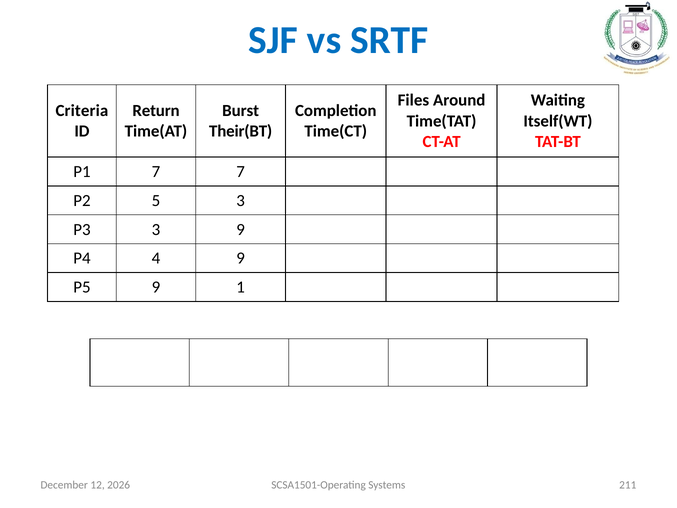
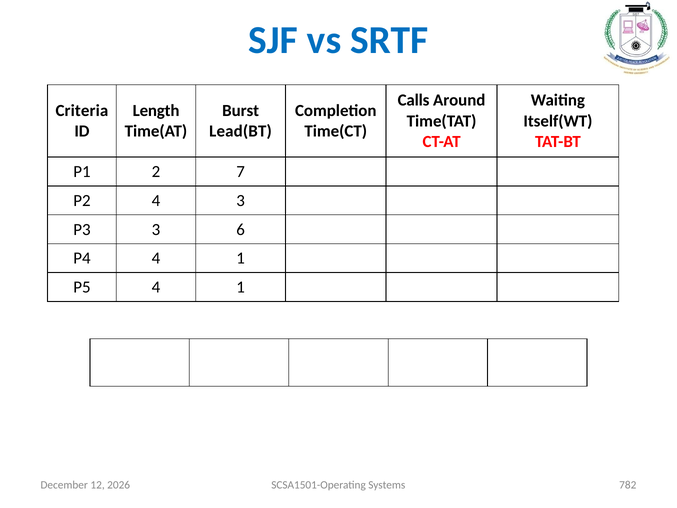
Files: Files -> Calls (414, 100)
Return: Return -> Length (156, 111)
Their(BT: Their(BT -> Lead(BT (241, 131)
P1 7: 7 -> 2 (156, 172)
P2 5: 5 -> 4 (156, 200)
3 9: 9 -> 6 (241, 229)
P4 4 9: 9 -> 1 (241, 258)
P5 9: 9 -> 4 (156, 287)
211: 211 -> 782 (628, 485)
